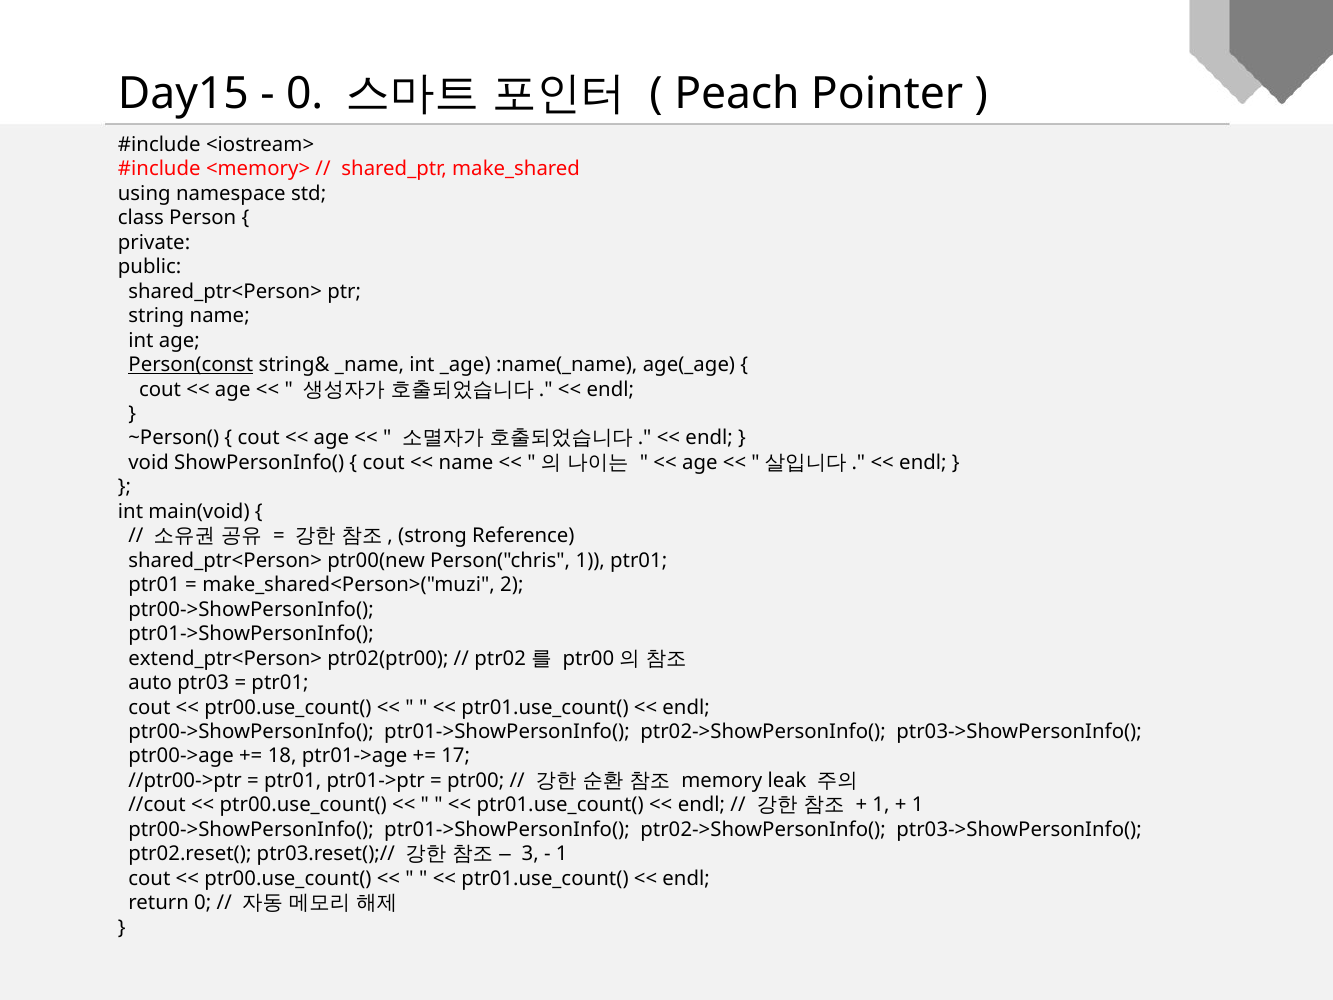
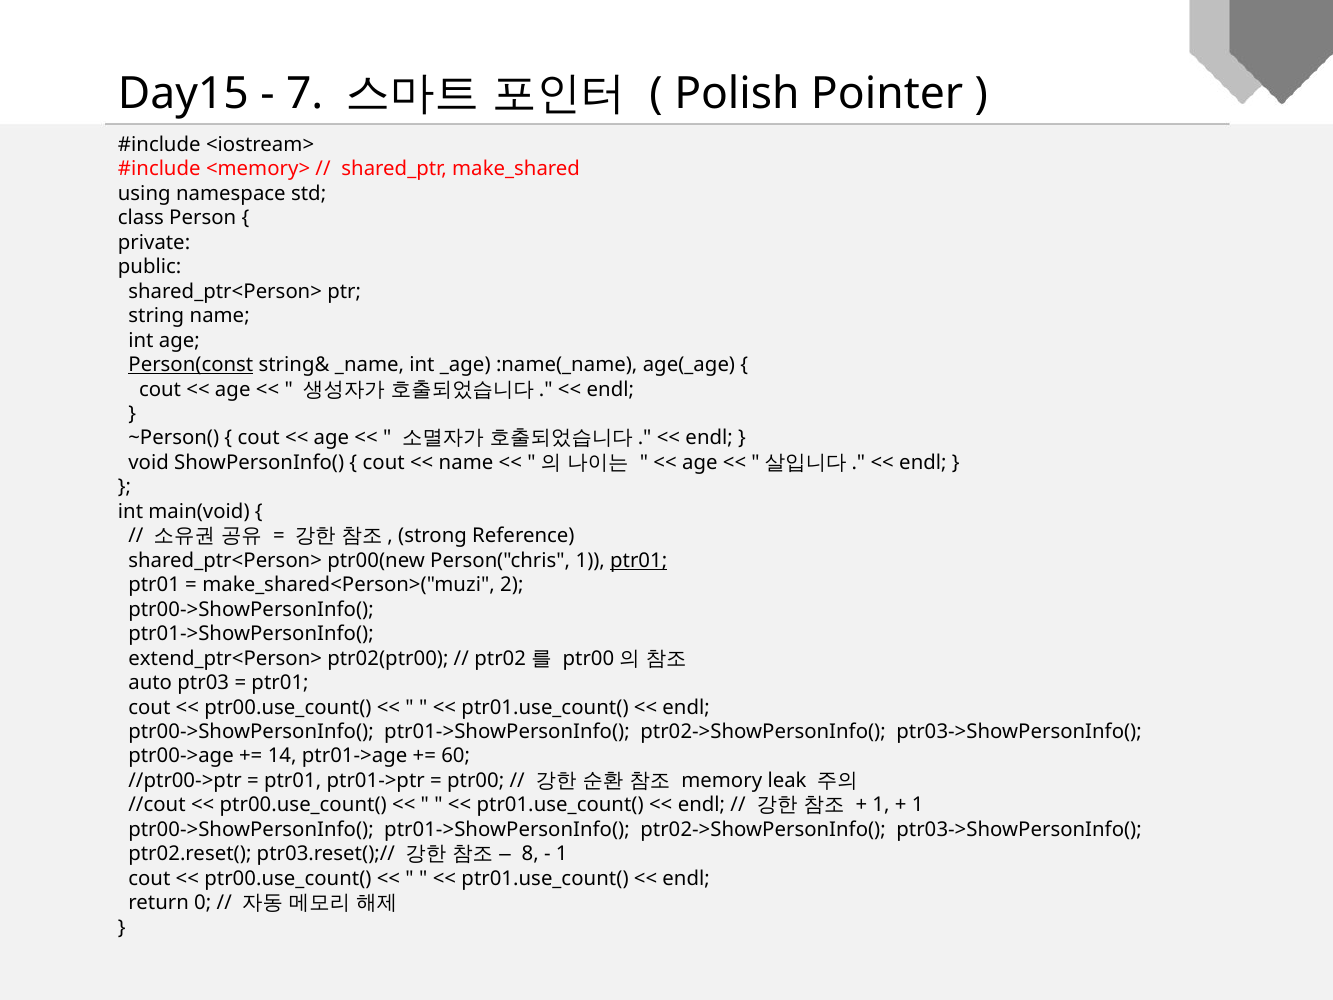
0: 0 -> 7 (305, 93)
Peach: Peach -> Polish (737, 93)
ptr01 underline: none -> present (639, 560)
18: 18 -> 14 (282, 756)
17: 17 -> 60 (456, 756)
3: 3 -> 8 (530, 854)
